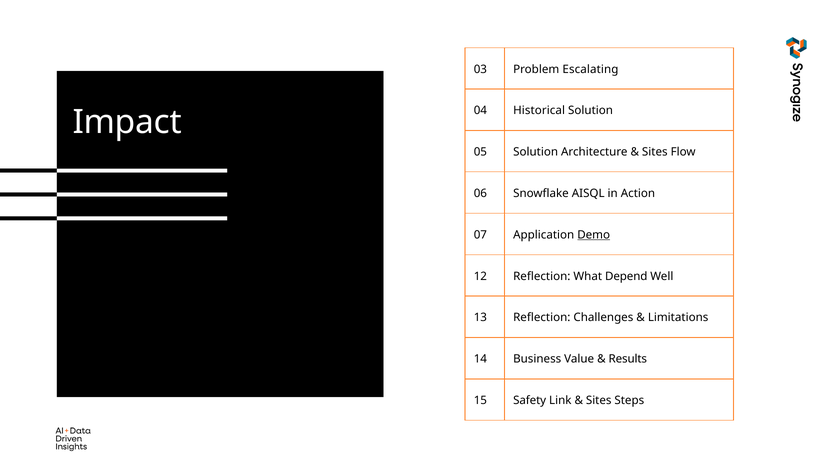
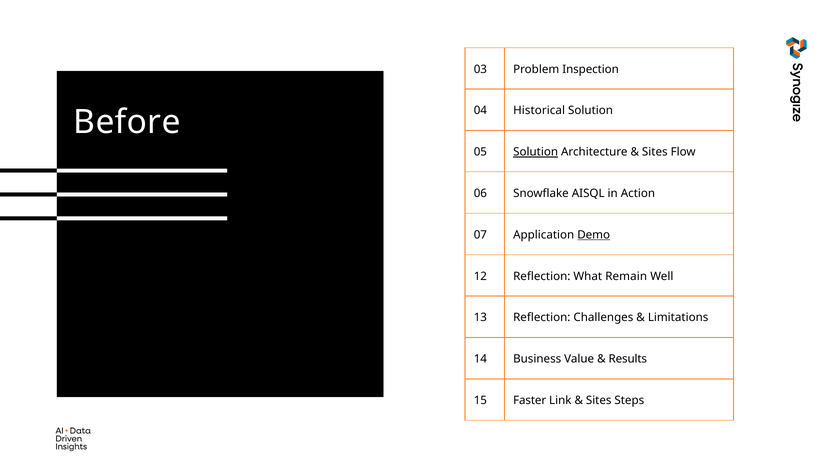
Escalating: Escalating -> Inspection (591, 69)
Impact: Impact -> Before (127, 122)
Solution underline: none -> present (536, 152)
Depend: Depend -> Remain (626, 277)
Safety: Safety -> Faster (530, 401)
